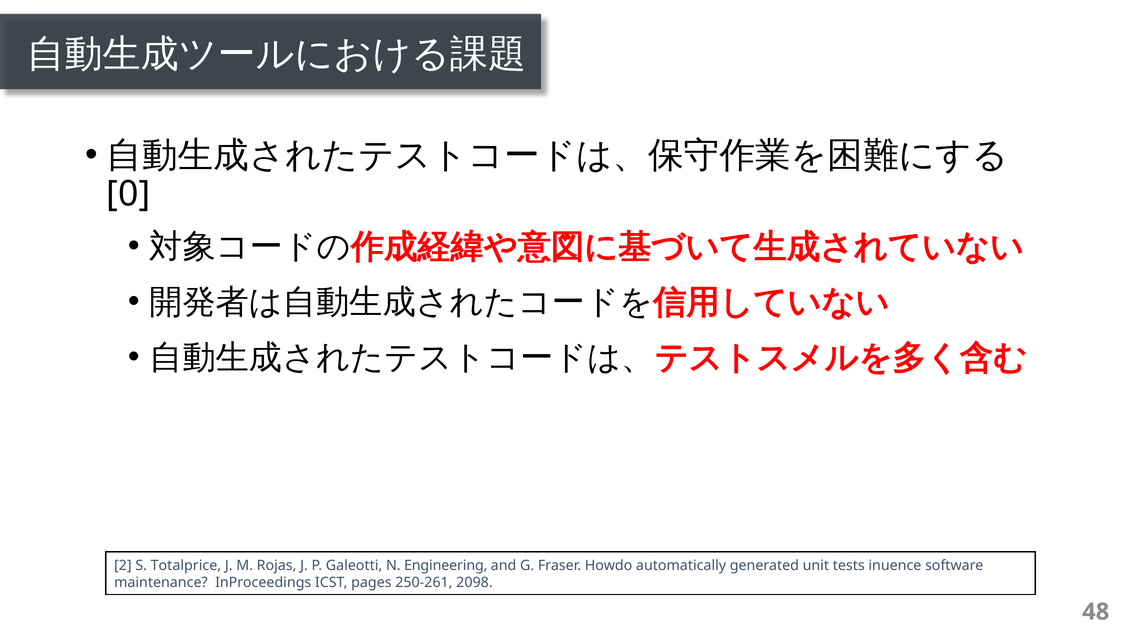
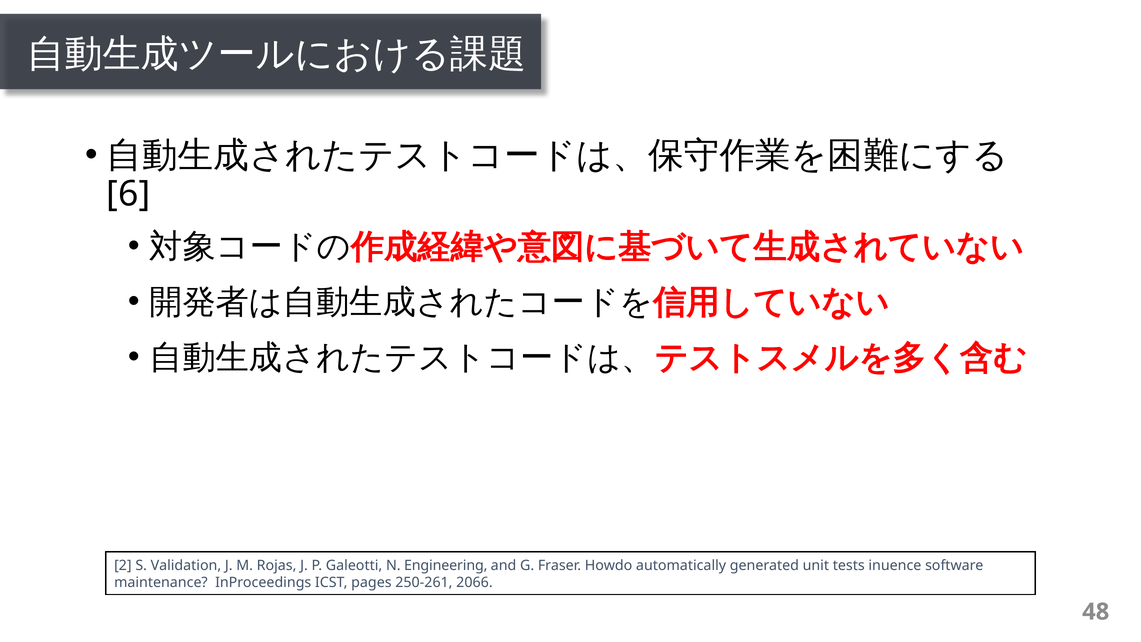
0: 0 -> 6 (128, 194)
Totalprice: Totalprice -> Validation (186, 565)
2098: 2098 -> 2066 (474, 582)
